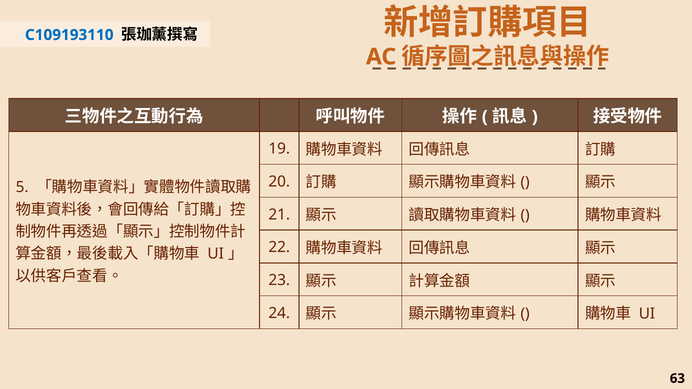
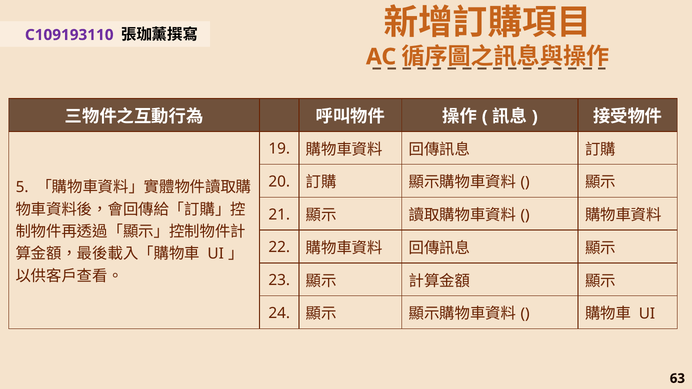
C109193110 colour: blue -> purple (69, 35)
